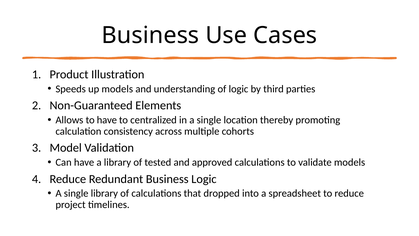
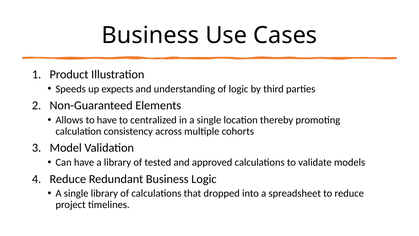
up models: models -> expects (117, 89)
